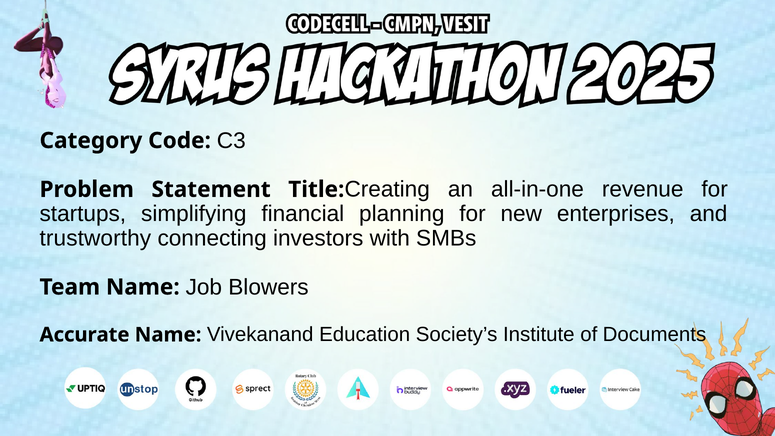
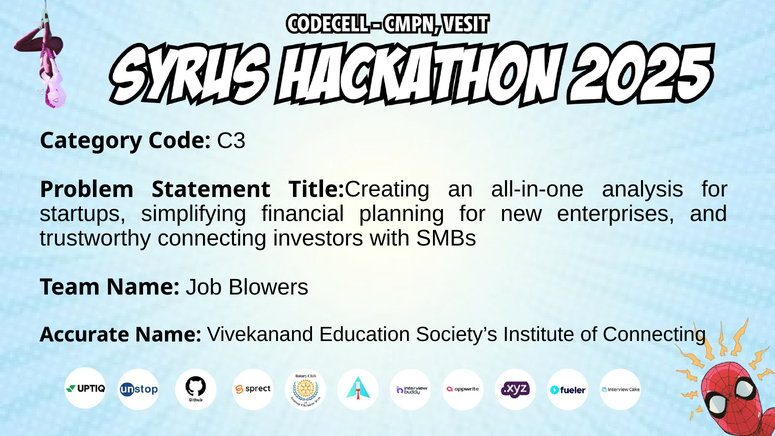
revenue: revenue -> analysis (643, 189)
of Documents: Documents -> Connecting (654, 335)
